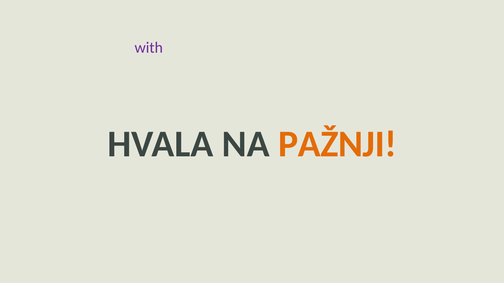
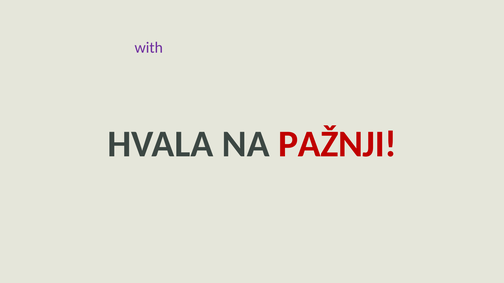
PAŽNJI colour: orange -> red (337, 144)
